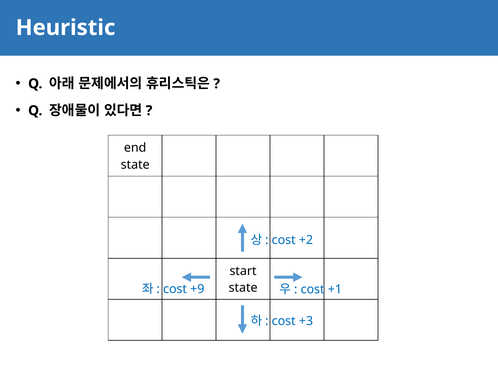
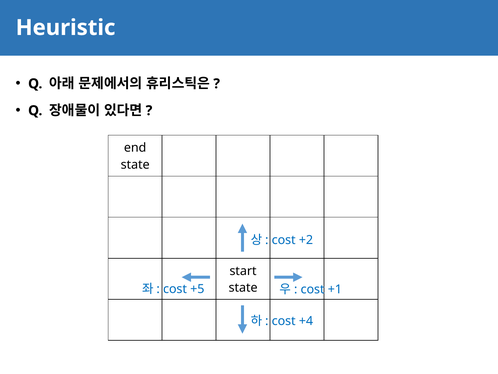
+9: +9 -> +5 (197, 289)
+3: +3 -> +4 (306, 321)
